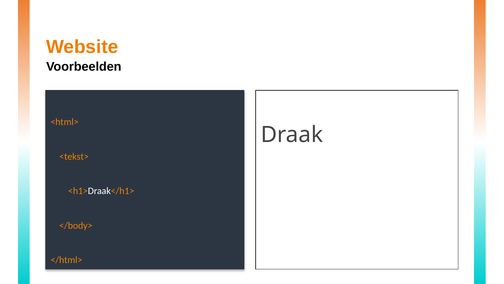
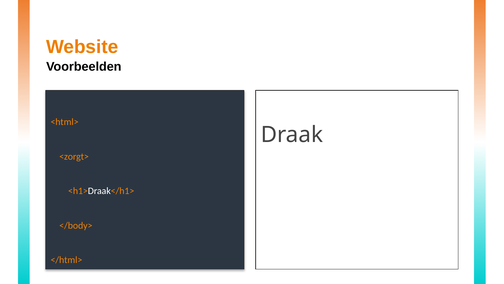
<tekst>: <tekst> -> <zorgt> (74, 156)
